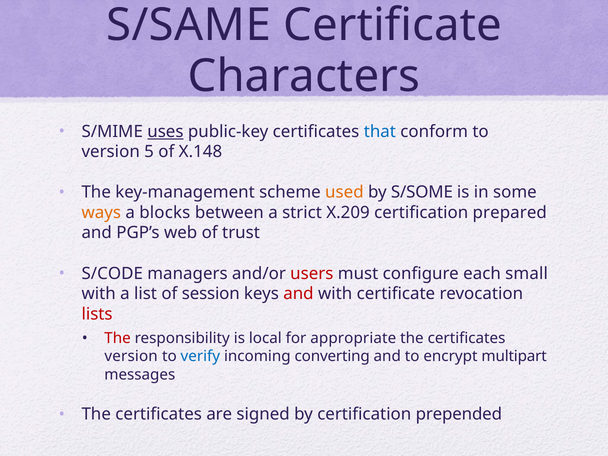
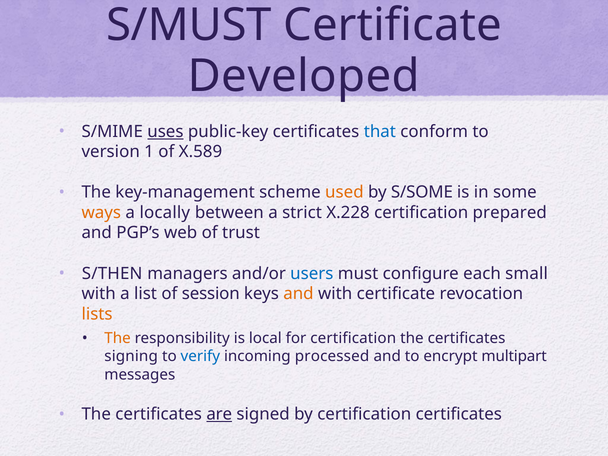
S/SAME: S/SAME -> S/MUST (189, 25)
Characters: Characters -> Developed (304, 76)
5: 5 -> 1 (149, 152)
X.148: X.148 -> X.589 (200, 152)
blocks: blocks -> locally (165, 213)
X.209: X.209 -> X.228 (348, 213)
S/CODE: S/CODE -> S/THEN (112, 273)
users colour: red -> blue (312, 273)
and colour: red -> orange (298, 294)
lists colour: red -> orange (97, 314)
The colour: red -> orange (118, 338)
for appropriate: appropriate -> certification (353, 338)
version: version -> signing (131, 356)
converting: converting -> processed (332, 356)
are underline: none -> present (219, 414)
certification prepended: prepended -> certificates (459, 414)
